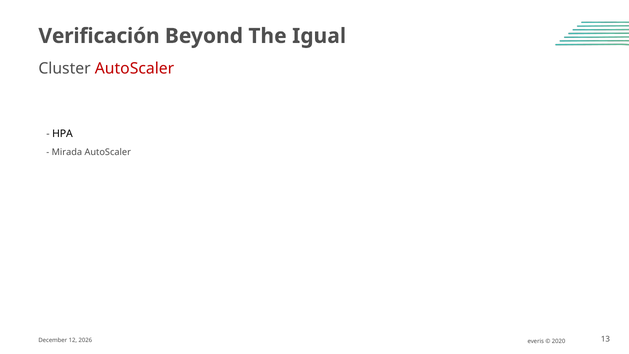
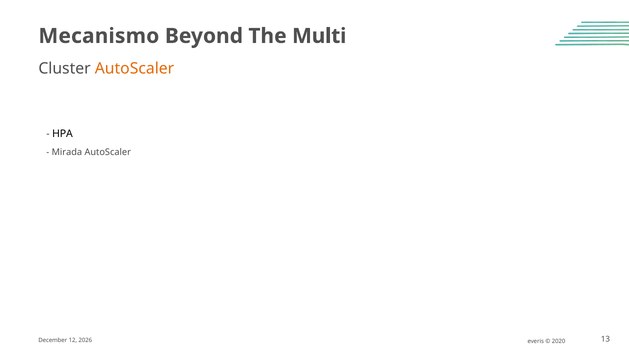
Verificación: Verificación -> Mecanismo (99, 36)
Igual: Igual -> Multi (319, 36)
AutoScaler colour: red -> orange (134, 69)
